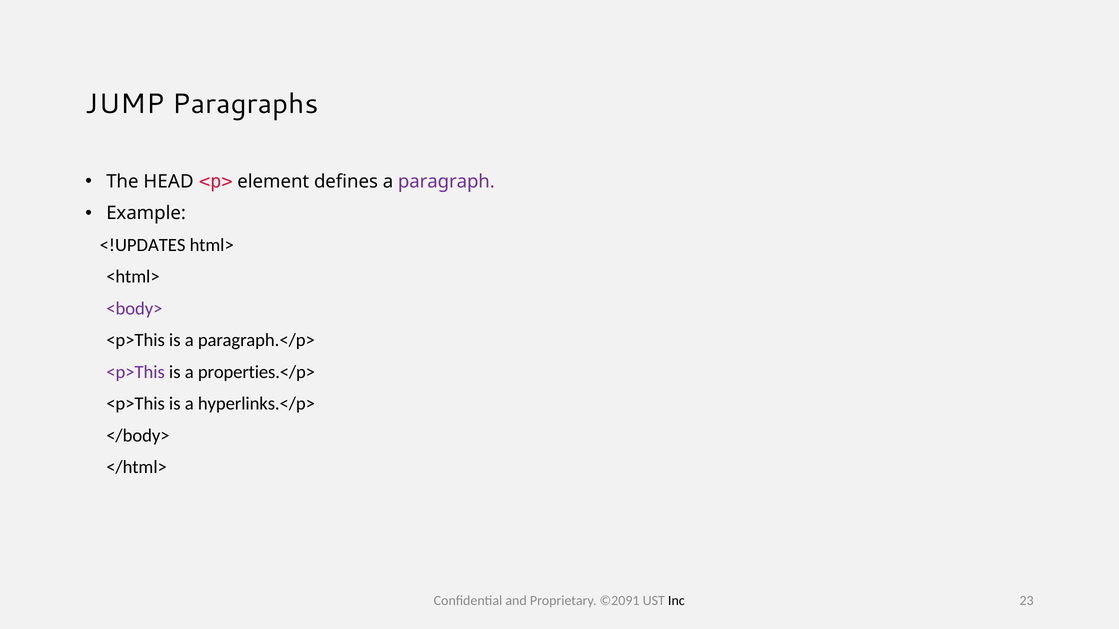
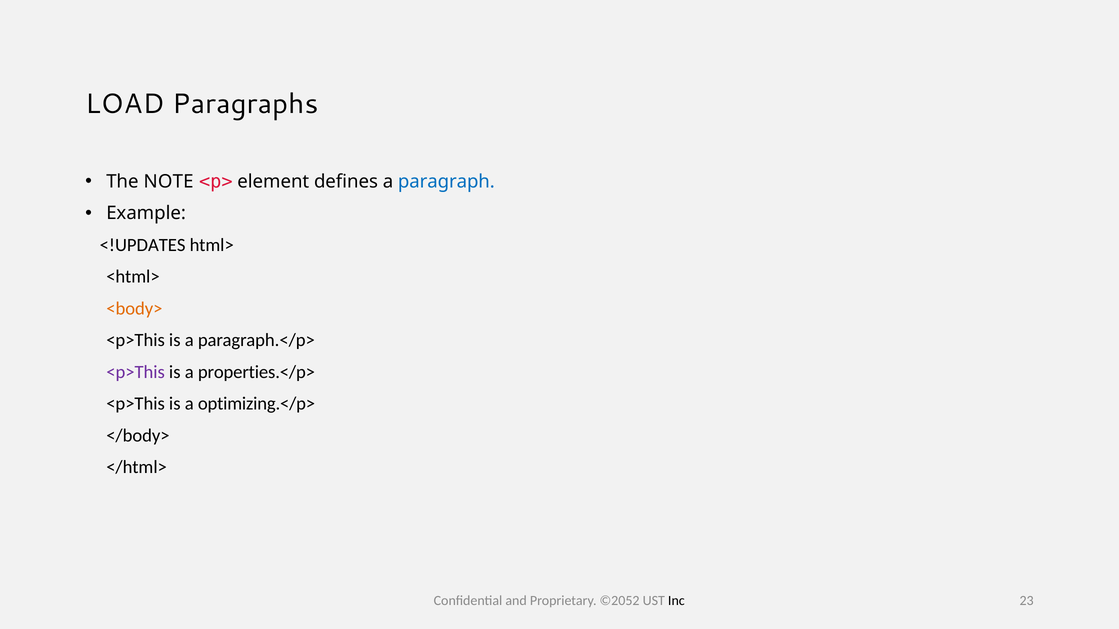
JUMP: JUMP -> LOAD (125, 104)
HEAD: HEAD -> NOTE (169, 182)
paragraph colour: purple -> blue (446, 182)
<body> colour: purple -> orange (134, 309)
hyperlinks.</p>: hyperlinks.</p> -> optimizing.</p> (256, 404)
©2091: ©2091 -> ©2052 (620, 601)
